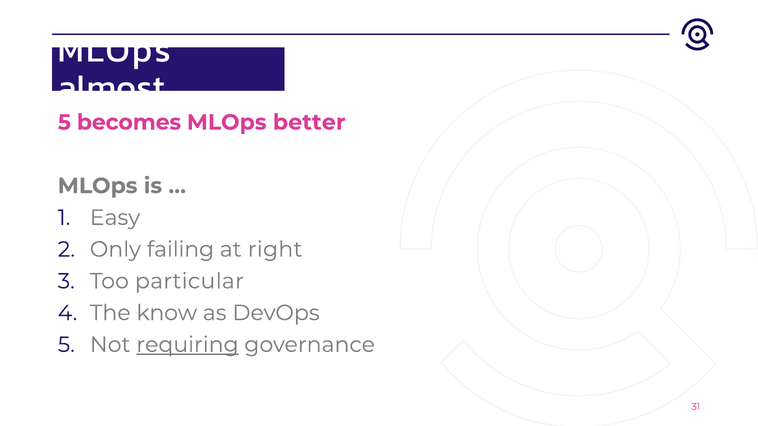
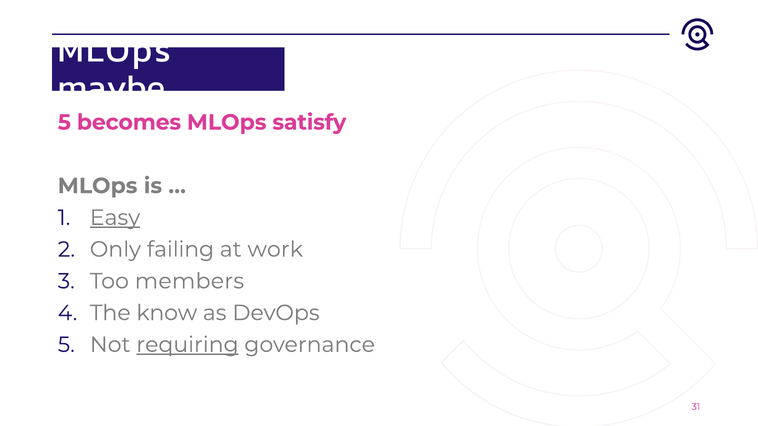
almost: almost -> maybe (112, 88)
better: better -> satisfy (309, 122)
Easy underline: none -> present (115, 218)
right: right -> work (275, 250)
particular: particular -> members (189, 281)
